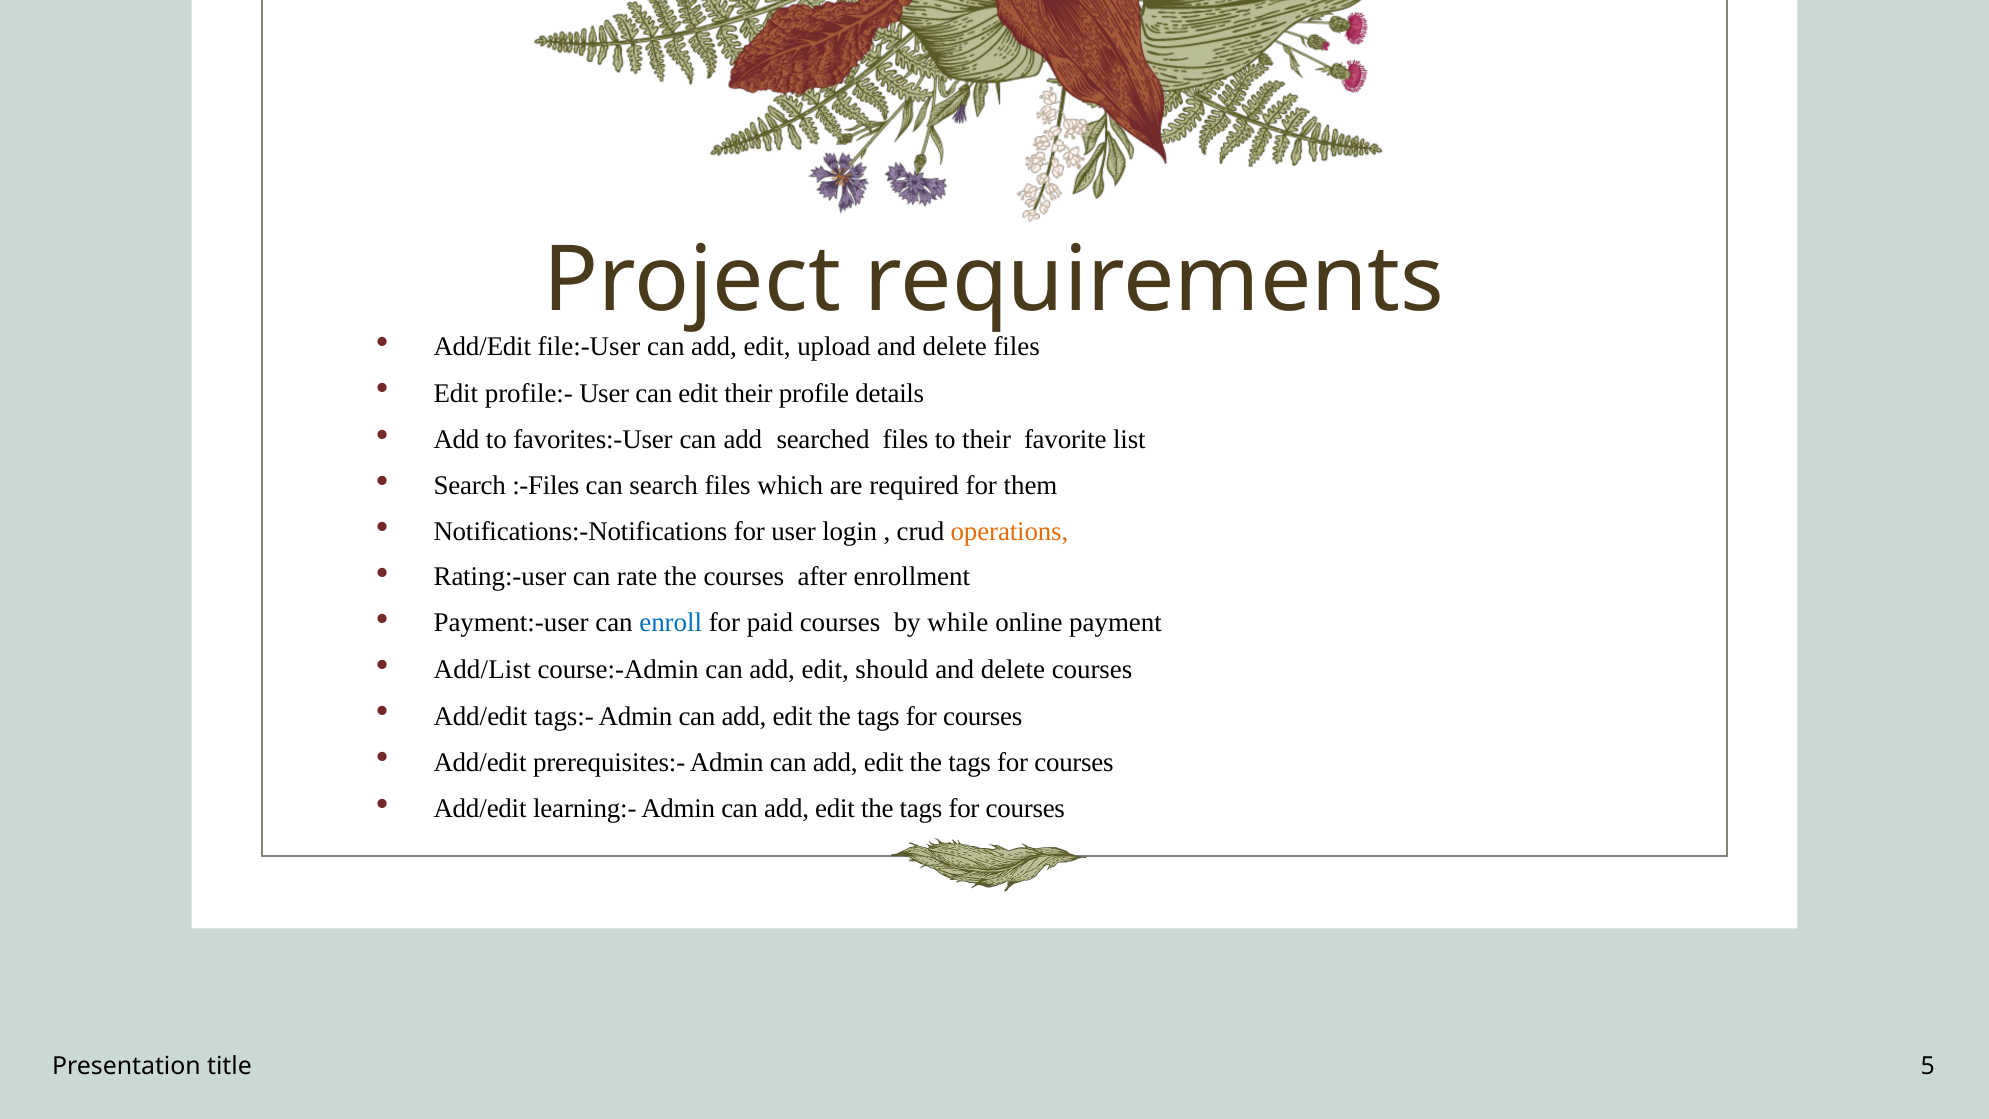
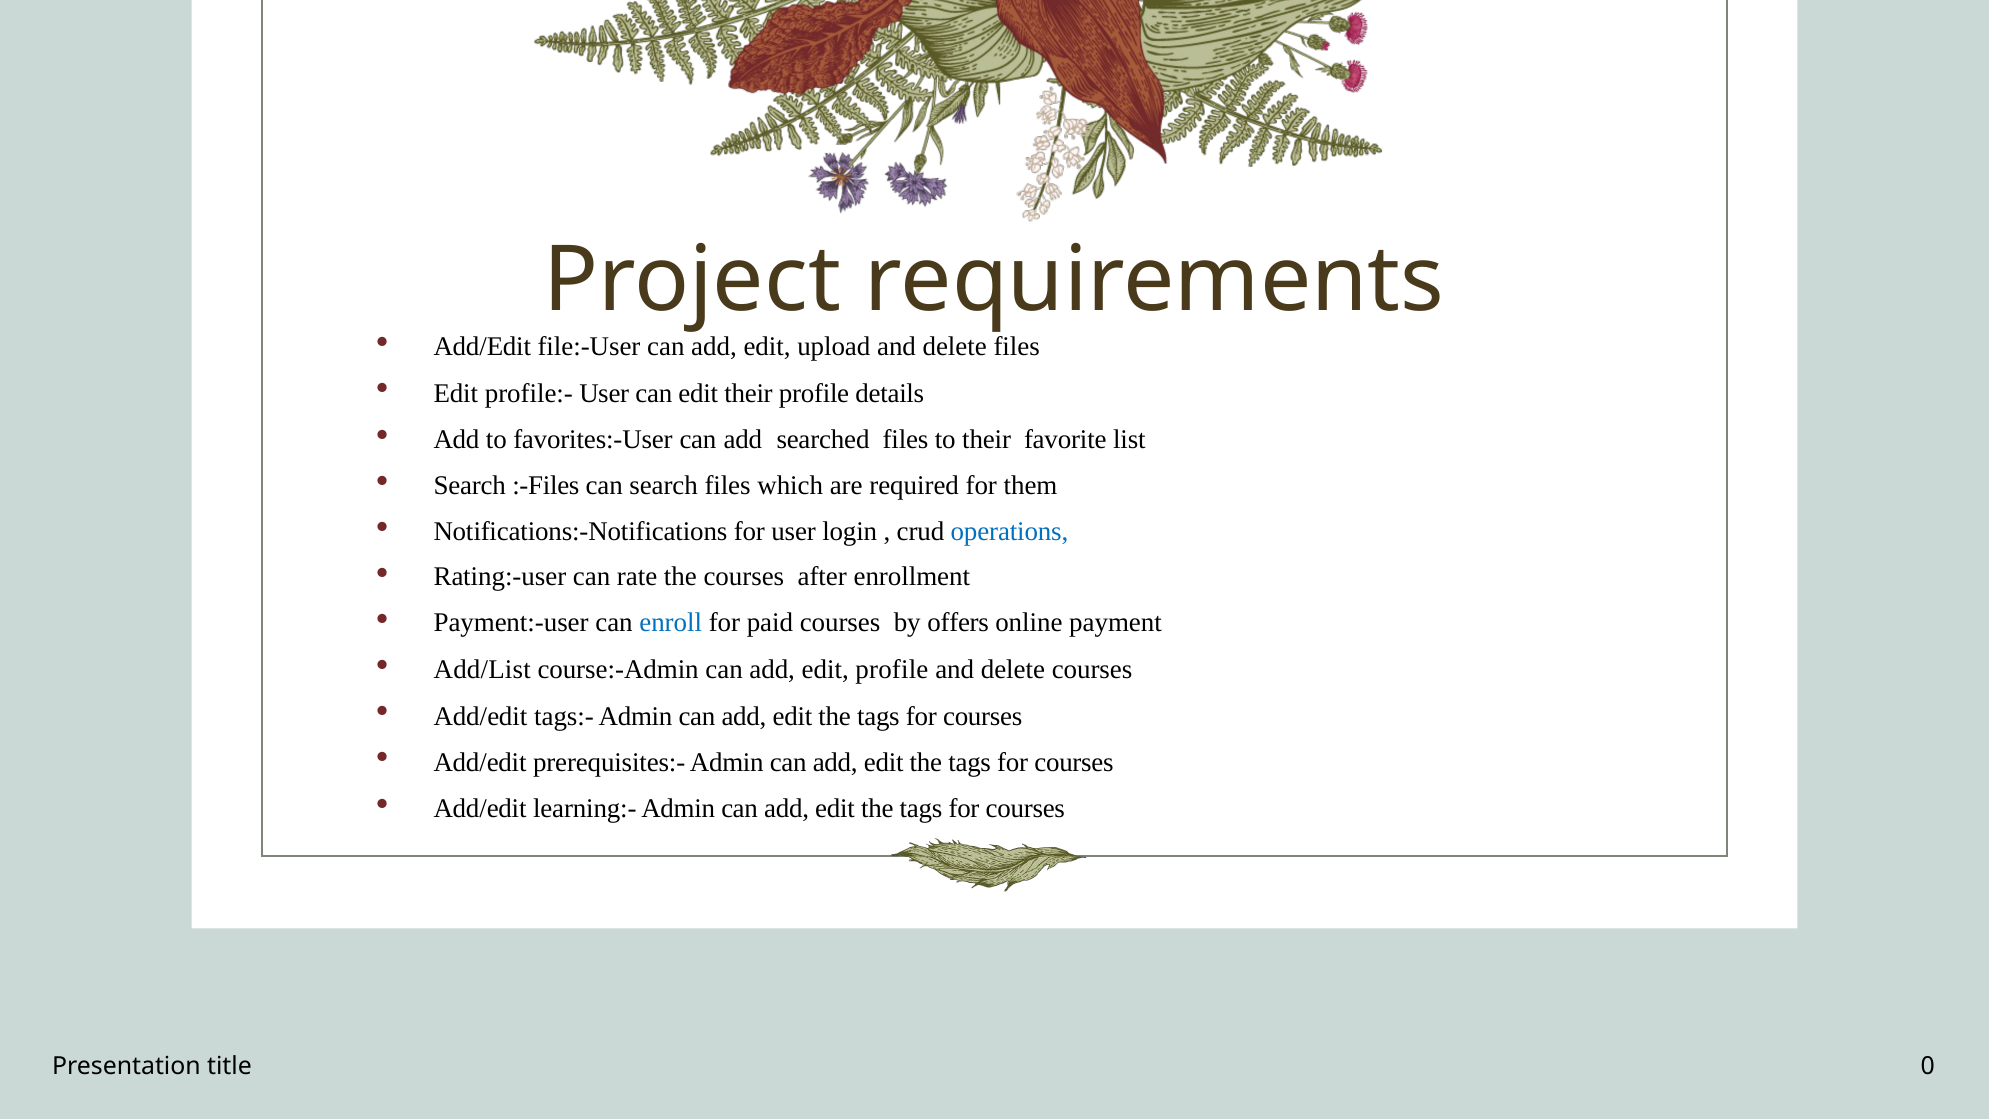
operations colour: orange -> blue (1009, 532)
while: while -> offers (958, 623)
edit should: should -> profile (892, 669)
5: 5 -> 0 (1928, 1066)
